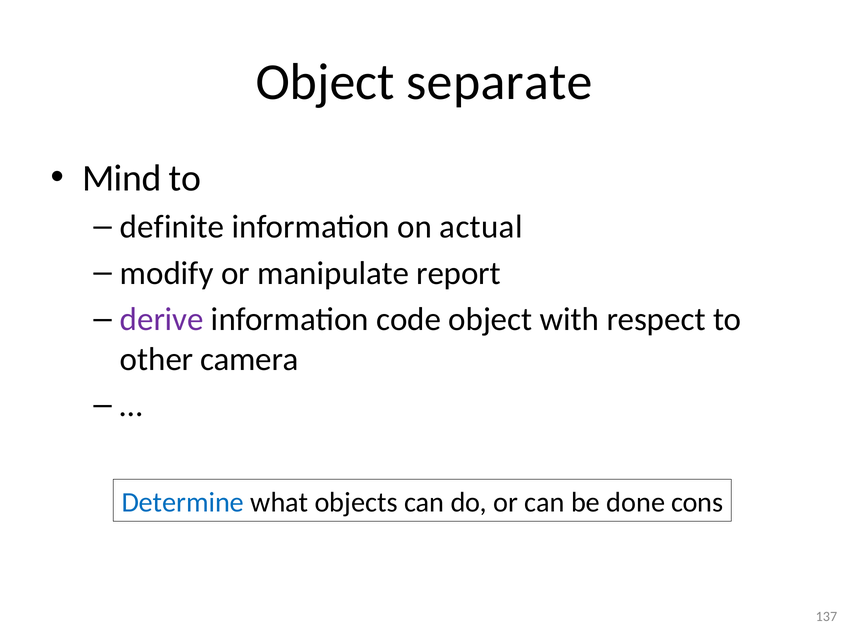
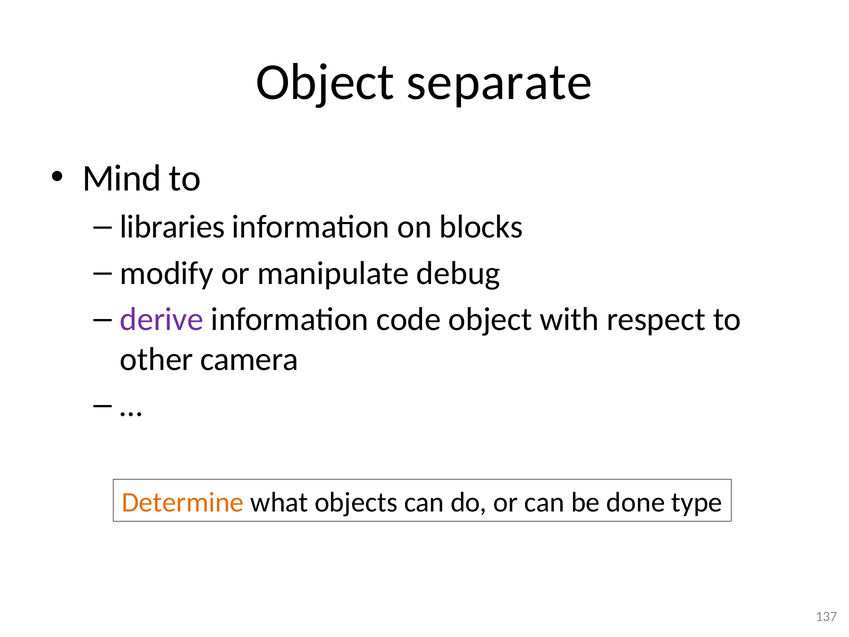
definite: definite -> libraries (172, 227)
actual: actual -> blocks (481, 227)
report: report -> debug (458, 273)
Determine colour: blue -> orange (183, 502)
cons: cons -> type (697, 502)
